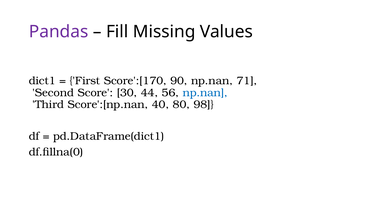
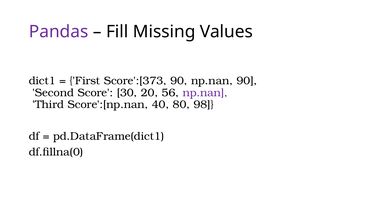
Score':[170: Score':[170 -> Score':[373 (135, 81)
np.nan 71: 71 -> 90 (247, 81)
44: 44 -> 20 (150, 93)
np.nan colour: blue -> purple (205, 93)
